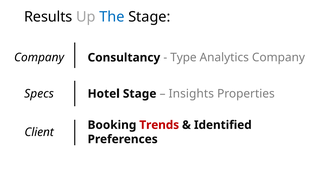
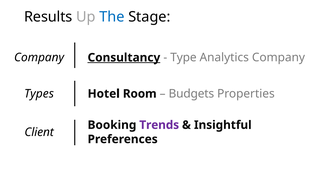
Consultancy underline: none -> present (124, 57)
Specs: Specs -> Types (39, 94)
Hotel Stage: Stage -> Room (140, 94)
Insights: Insights -> Budgets (191, 94)
Trends colour: red -> purple (159, 125)
Identified: Identified -> Insightful (223, 125)
